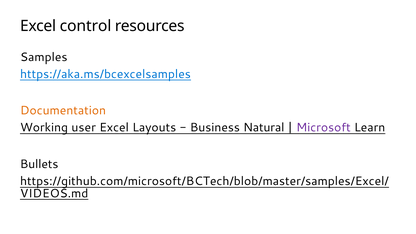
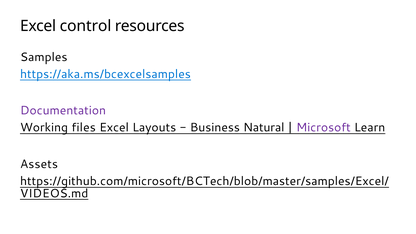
Documentation colour: orange -> purple (63, 111)
user: user -> files (84, 128)
Bullets: Bullets -> Assets (39, 164)
